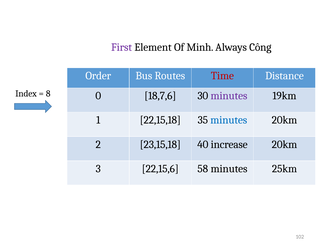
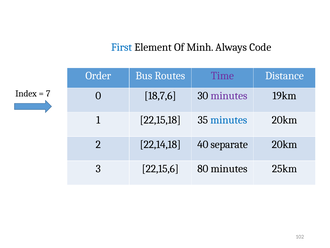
First colour: purple -> blue (122, 47)
Công: Công -> Code (260, 47)
Time colour: red -> purple (222, 76)
8: 8 -> 7 (48, 93)
23,15,18: 23,15,18 -> 22,14,18 (160, 144)
increase: increase -> separate (229, 144)
58: 58 -> 80 (203, 168)
